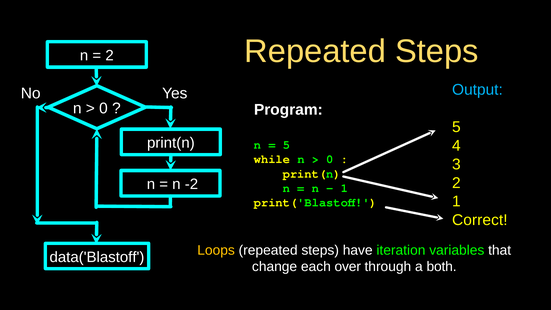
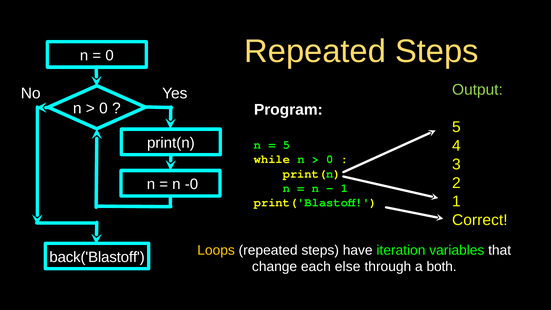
2: 2 -> 0 (110, 56)
Output colour: light blue -> light green (477, 90)
-2: -2 -> -0 (191, 184)
data('Blastoff: data('Blastoff -> back('Blastoff (97, 257)
over: over -> else (348, 267)
